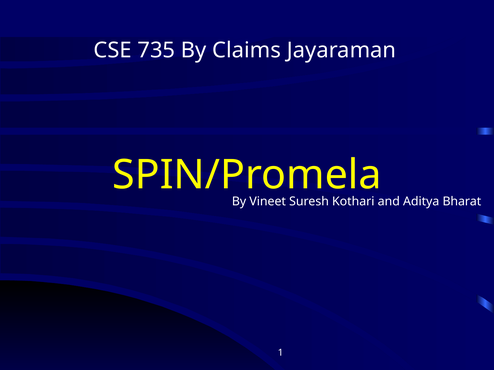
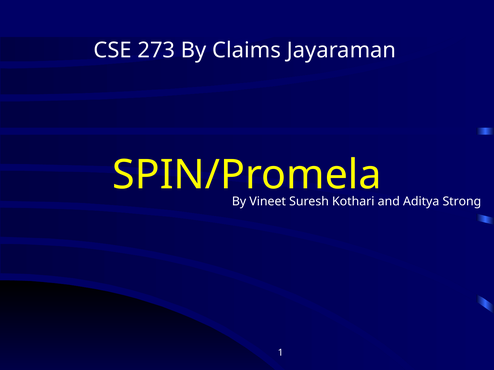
735: 735 -> 273 (156, 50)
Bharat: Bharat -> Strong (462, 202)
